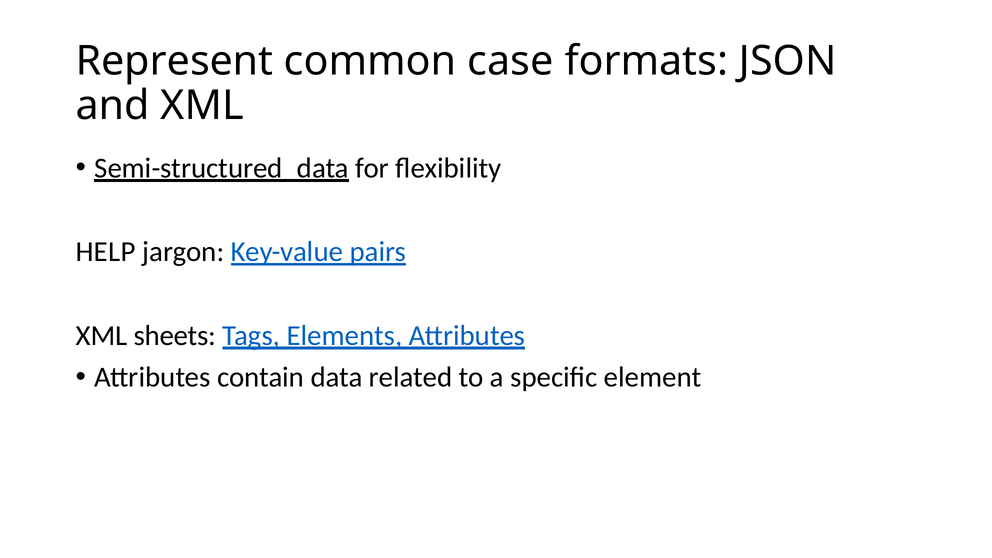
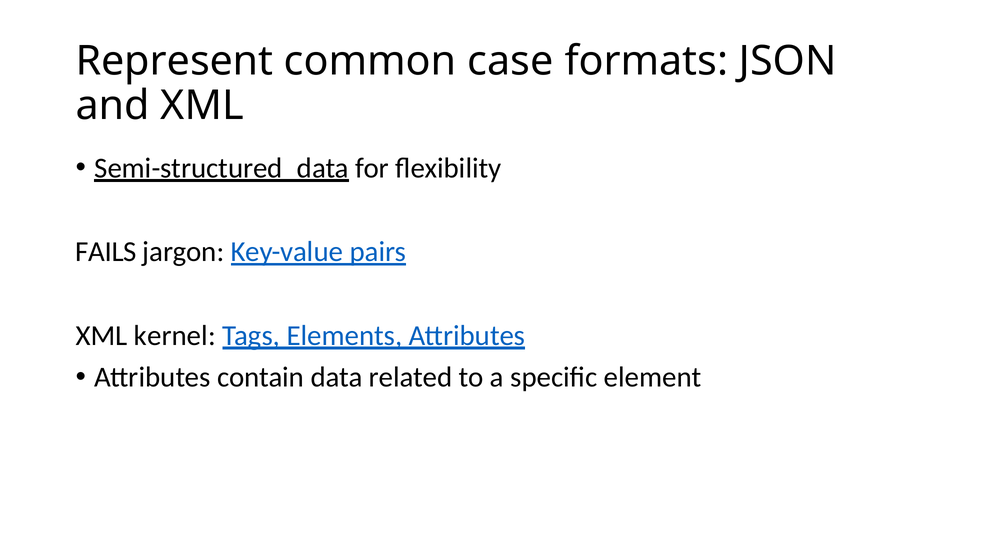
HELP: HELP -> FAILS (106, 252)
sheets: sheets -> kernel (175, 335)
